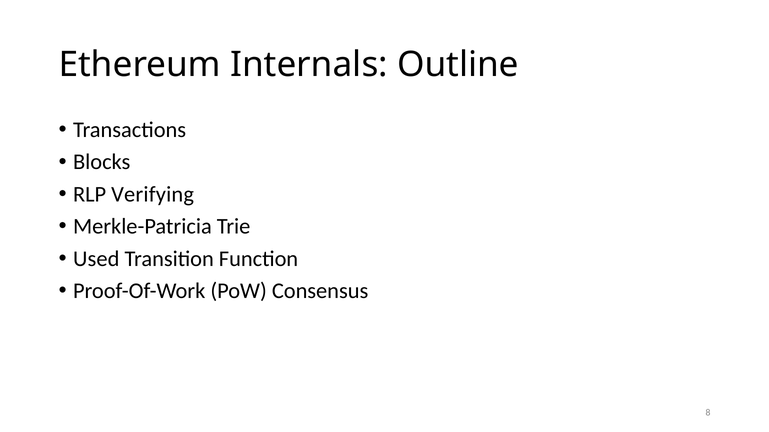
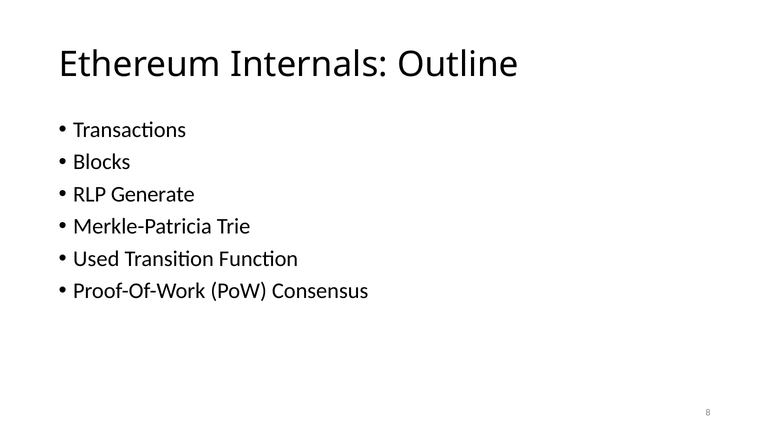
Verifying: Verifying -> Generate (153, 195)
